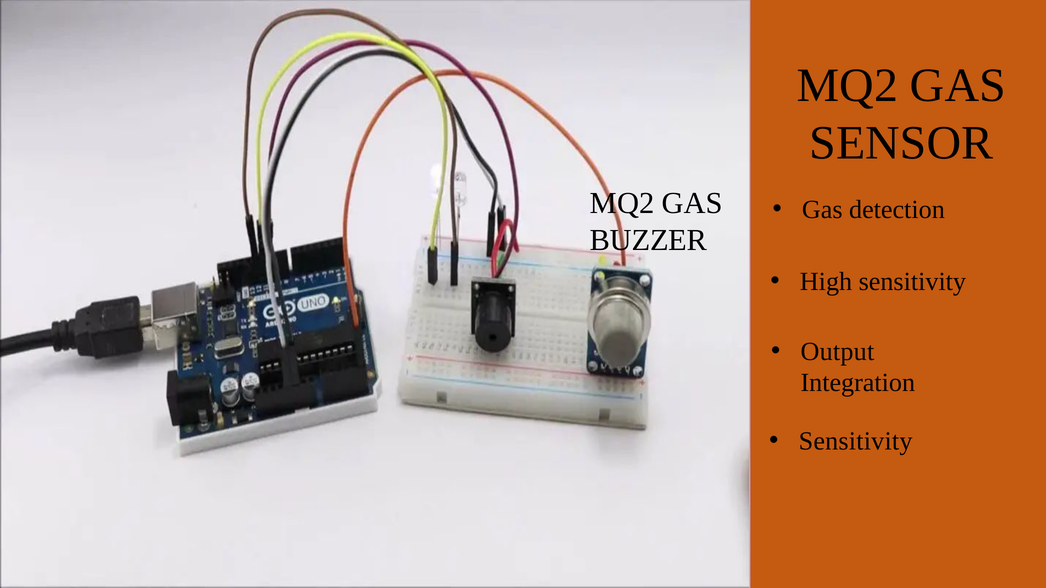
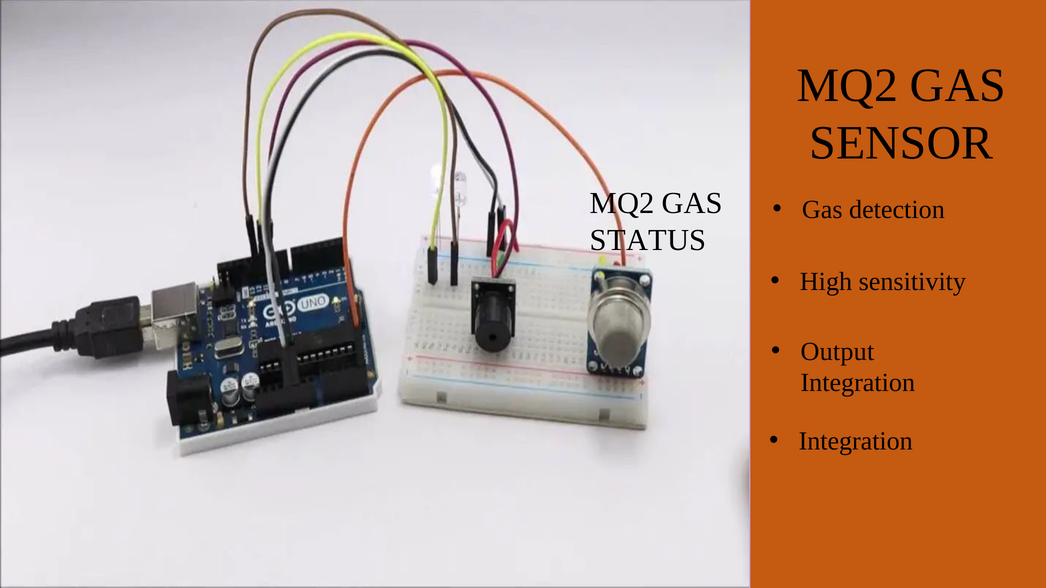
BUZZER: BUZZER -> STATUS (648, 240)
Sensitivity: Sensitivity -> Integration (856, 441)
